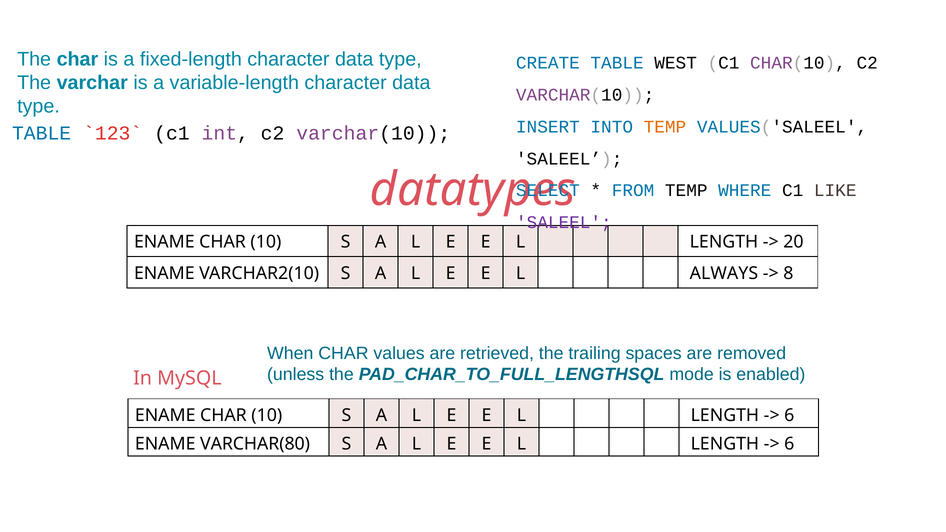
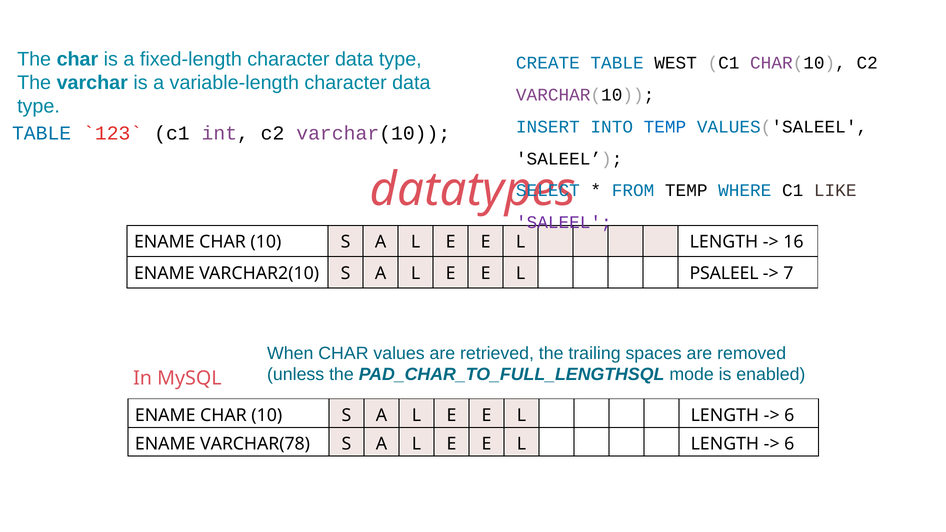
TEMP colour: orange -> blue (665, 127)
20: 20 -> 16 (793, 242)
ALWAYS: ALWAYS -> PSALEEL (724, 273)
8: 8 -> 7 (788, 273)
VARCHAR(80: VARCHAR(80 -> VARCHAR(78 (255, 444)
